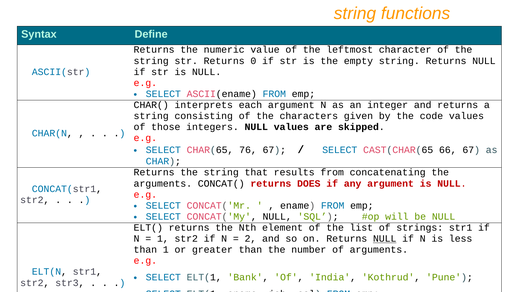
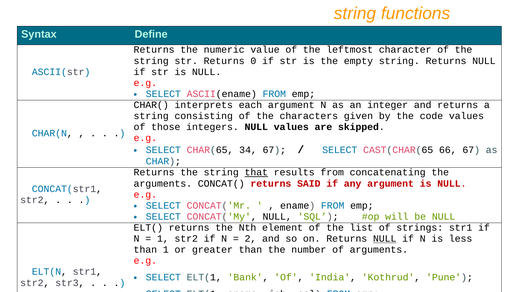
76: 76 -> 34 (248, 150)
that underline: none -> present (256, 172)
DOES: DOES -> SAID (309, 183)
